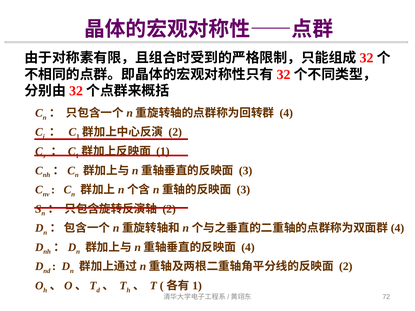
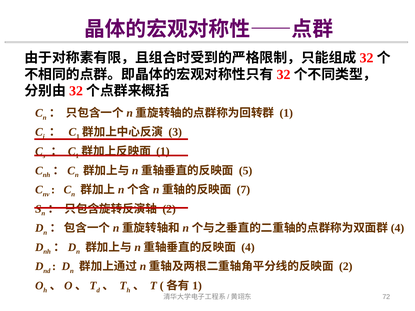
4: 4 -> 1 (286, 113)
2: 2 -> 3 (175, 132)
3: 3 -> 5 (246, 171)
3: 3 -> 7 (243, 190)
